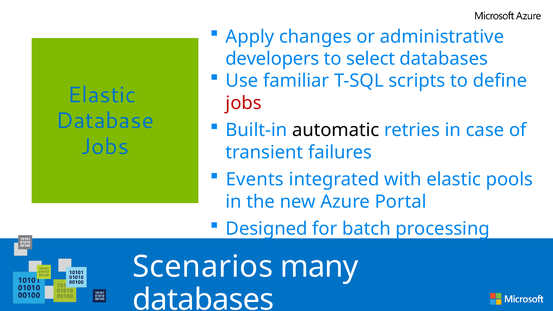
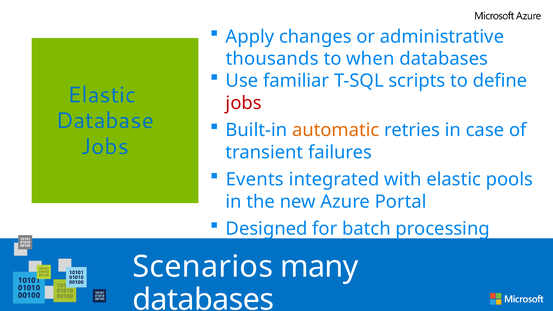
developers: developers -> thousands (272, 59)
select: select -> when (370, 59)
automatic colour: black -> orange (336, 130)
